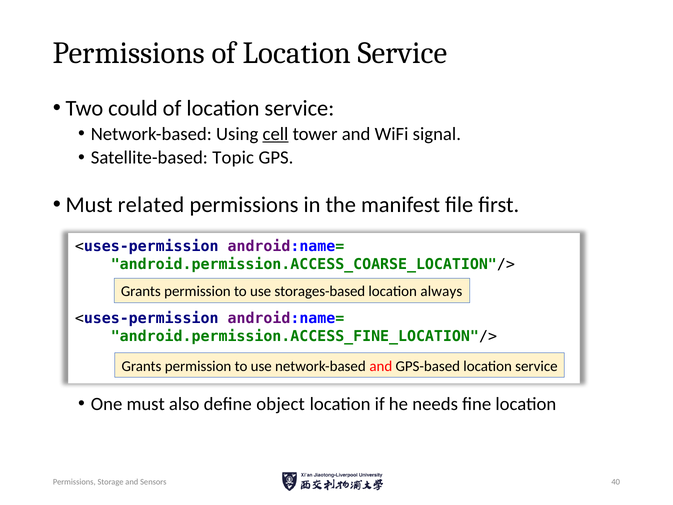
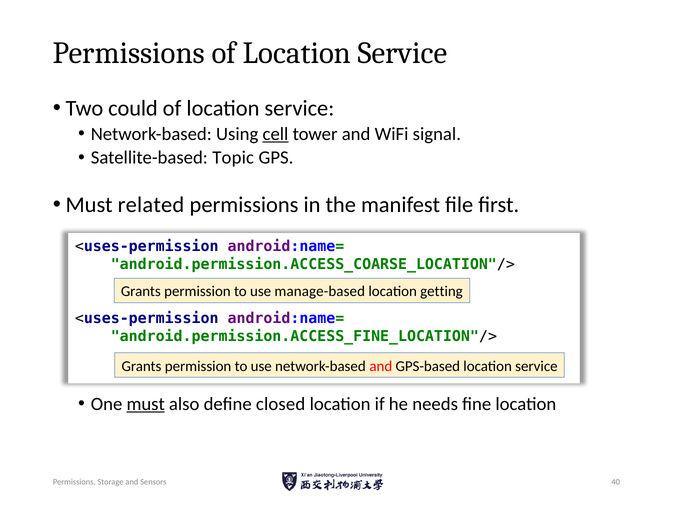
storages-based: storages-based -> manage-based (320, 291)
always: always -> getting (441, 291)
must underline: none -> present (146, 404)
object: object -> closed (281, 404)
